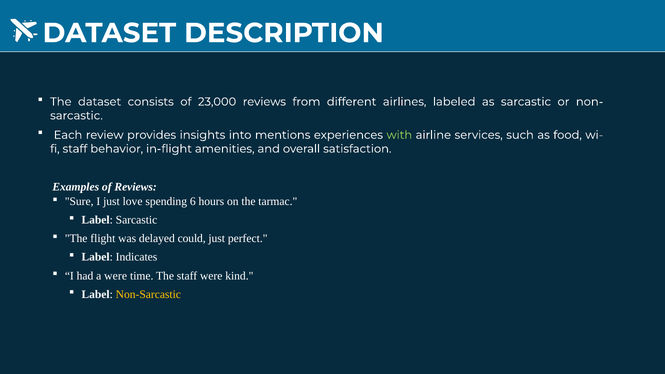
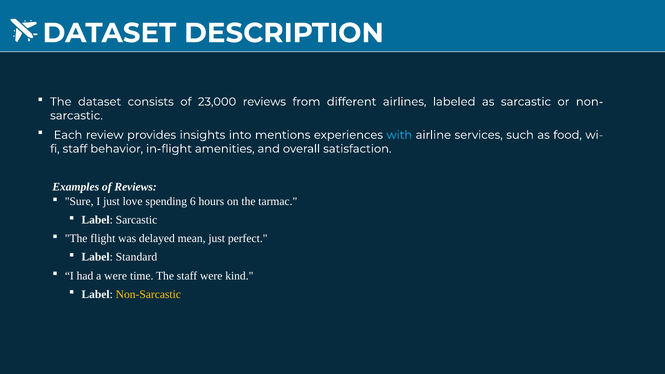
with colour: light green -> light blue (399, 135)
could: could -> mean (192, 239)
Indicates: Indicates -> Standard (136, 257)
